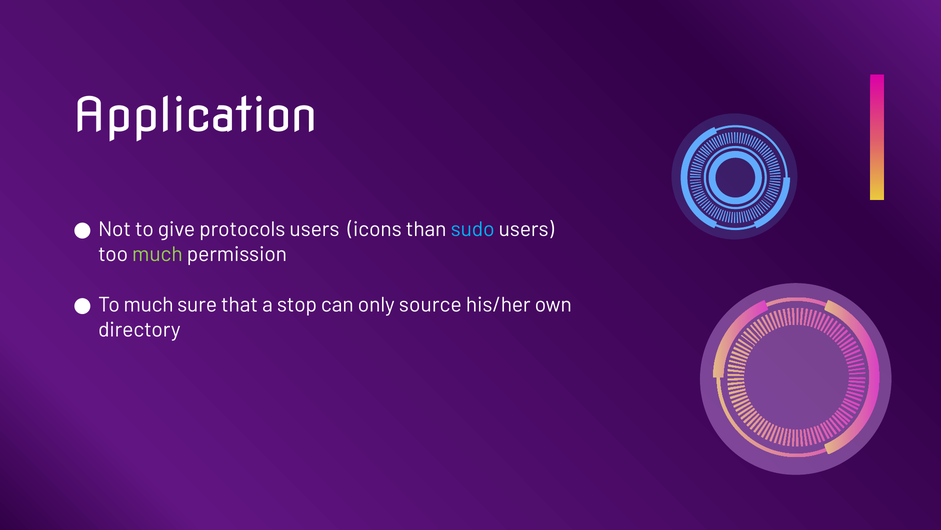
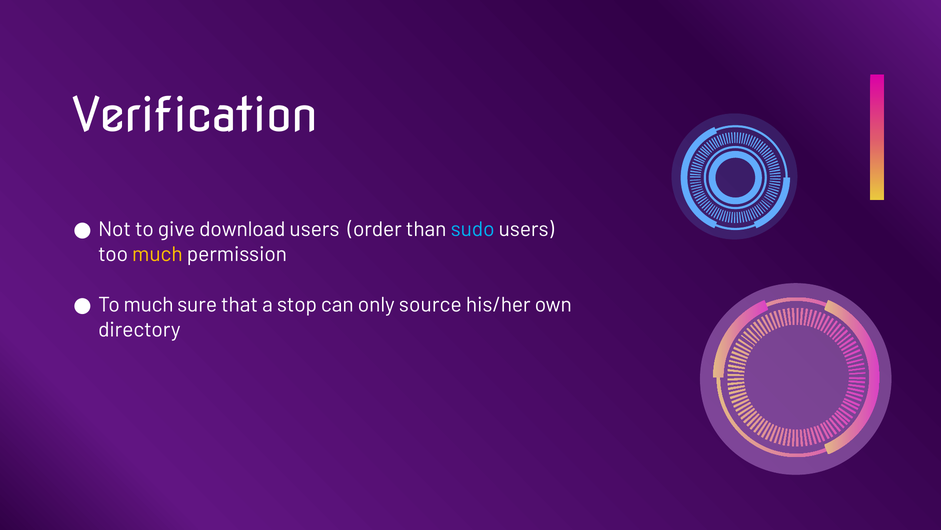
Application: Application -> Verification (195, 115)
protocols: protocols -> download (242, 229)
icons: icons -> order (375, 229)
much colour: light green -> yellow (157, 254)
